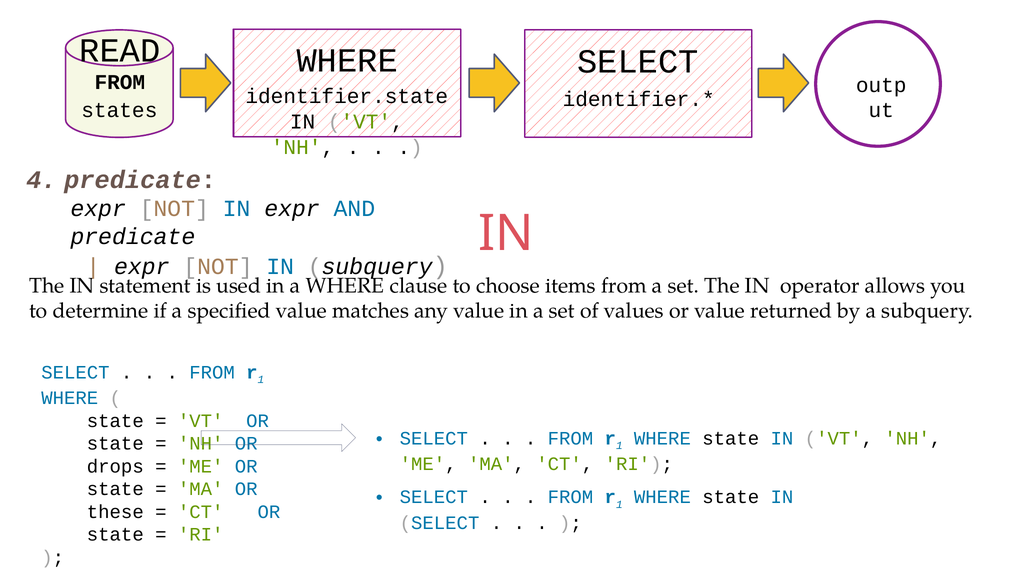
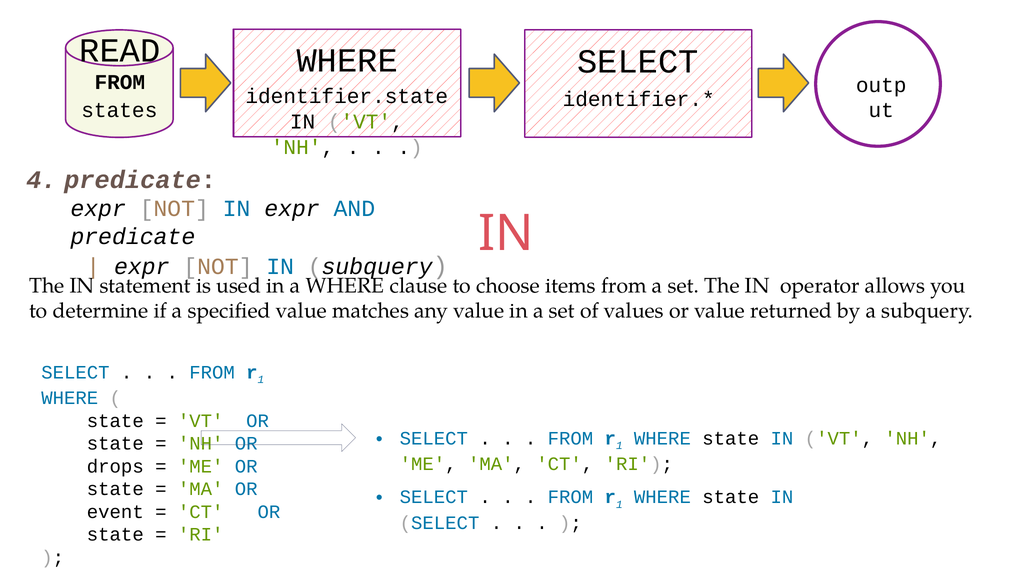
these: these -> event (115, 512)
